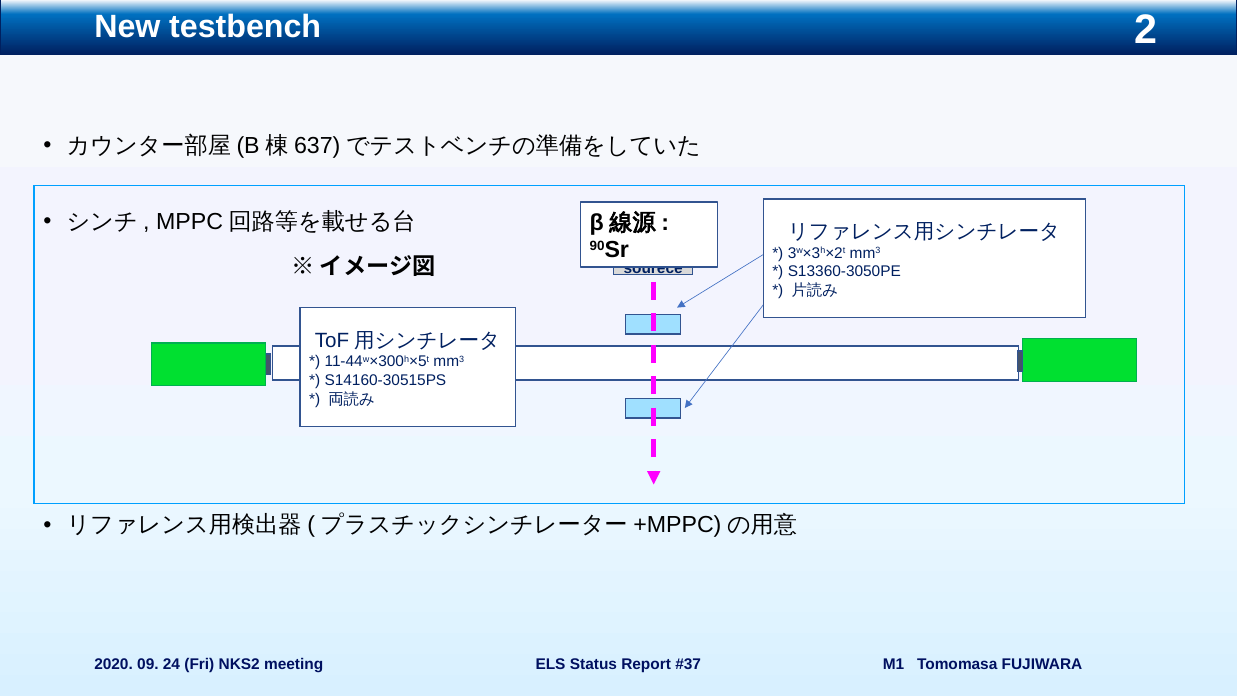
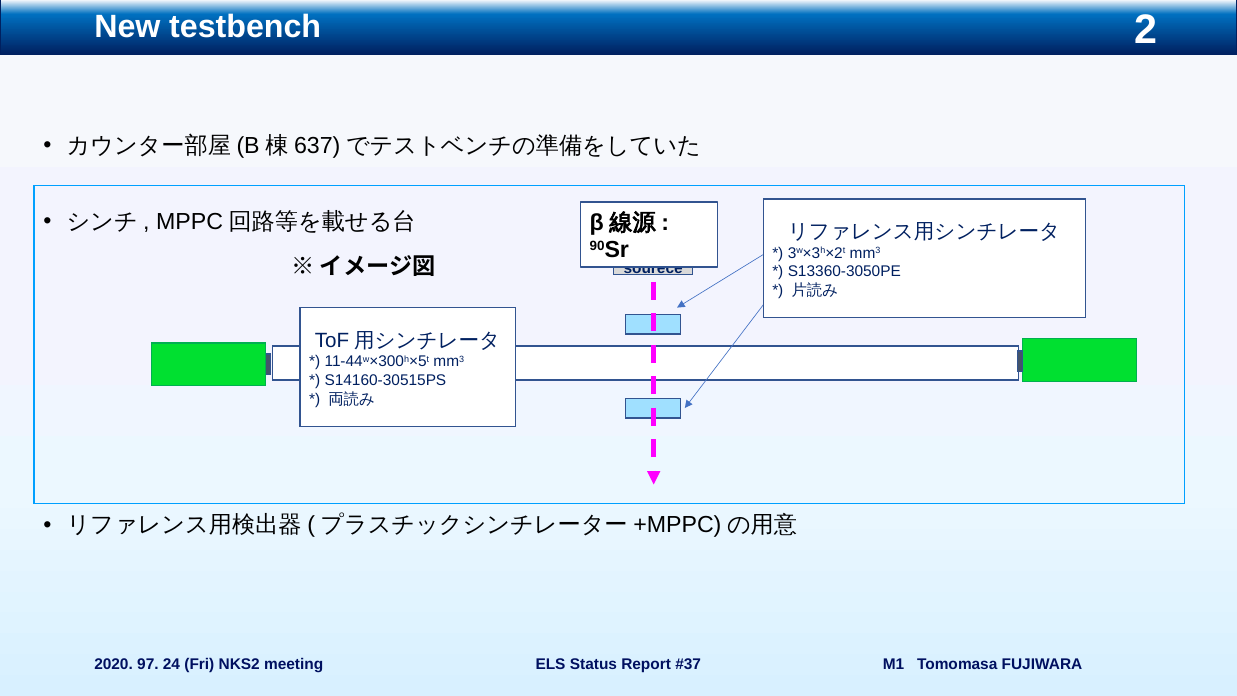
09: 09 -> 97 (148, 664)
